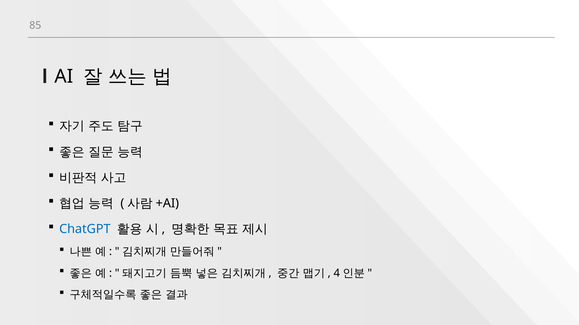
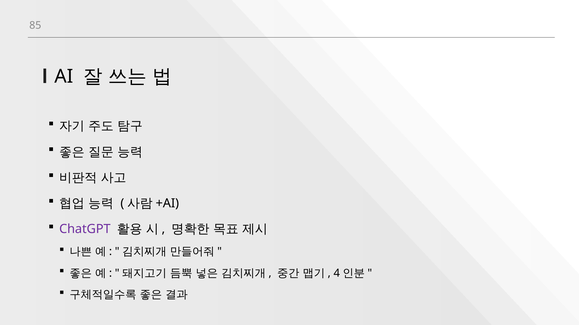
ChatGPT colour: blue -> purple (85, 230)
